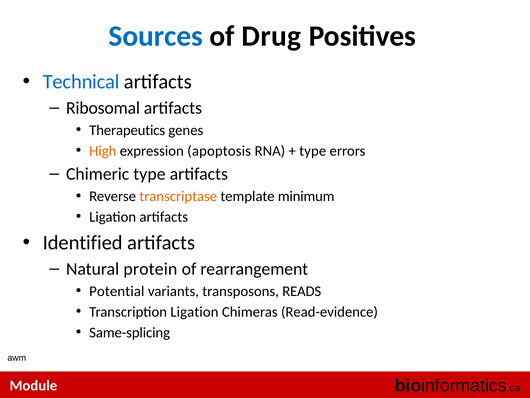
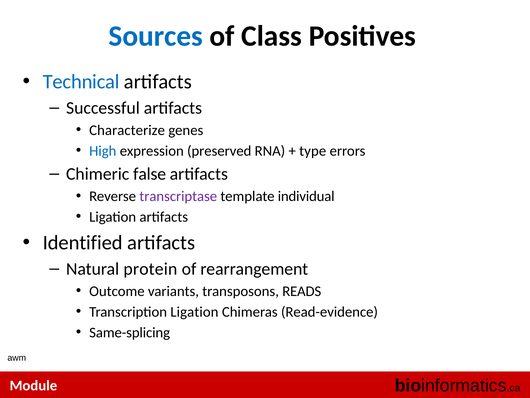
Drug: Drug -> Class (272, 36)
Ribosomal: Ribosomal -> Successful (103, 108)
Therapeutics: Therapeutics -> Characterize (127, 130)
High colour: orange -> blue (103, 151)
apoptosis: apoptosis -> preserved (219, 151)
Chimeric type: type -> false (150, 174)
transcriptase colour: orange -> purple (178, 196)
minimum: minimum -> individual (306, 196)
Potential: Potential -> Outcome (117, 291)
